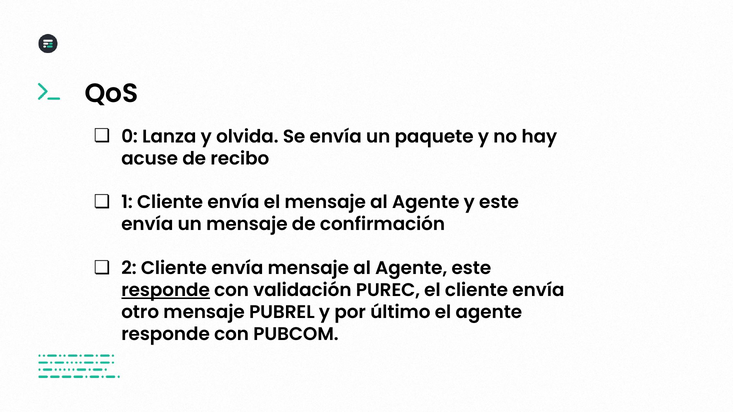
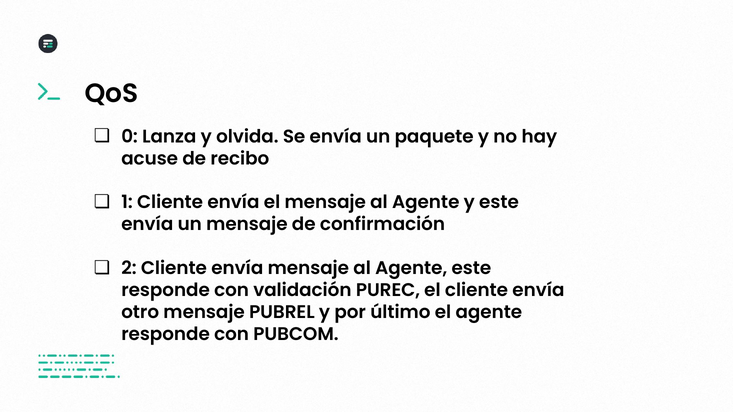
responde underline: present -> none (166, 291)
